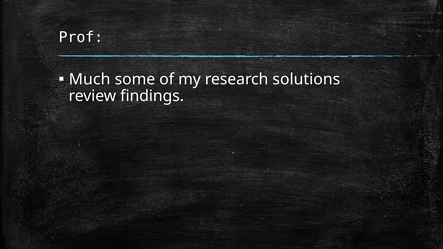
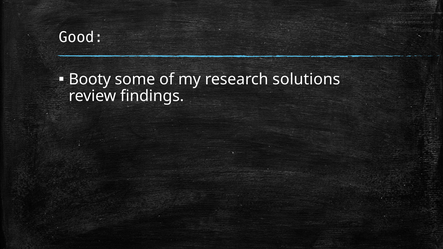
Prof: Prof -> Good (81, 37)
Much: Much -> Booty (90, 79)
